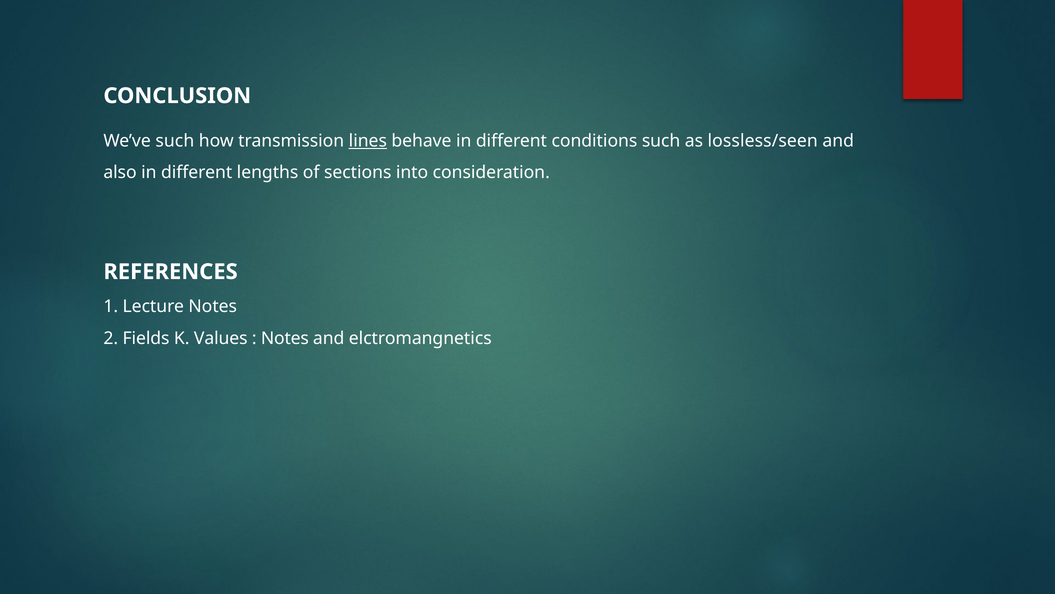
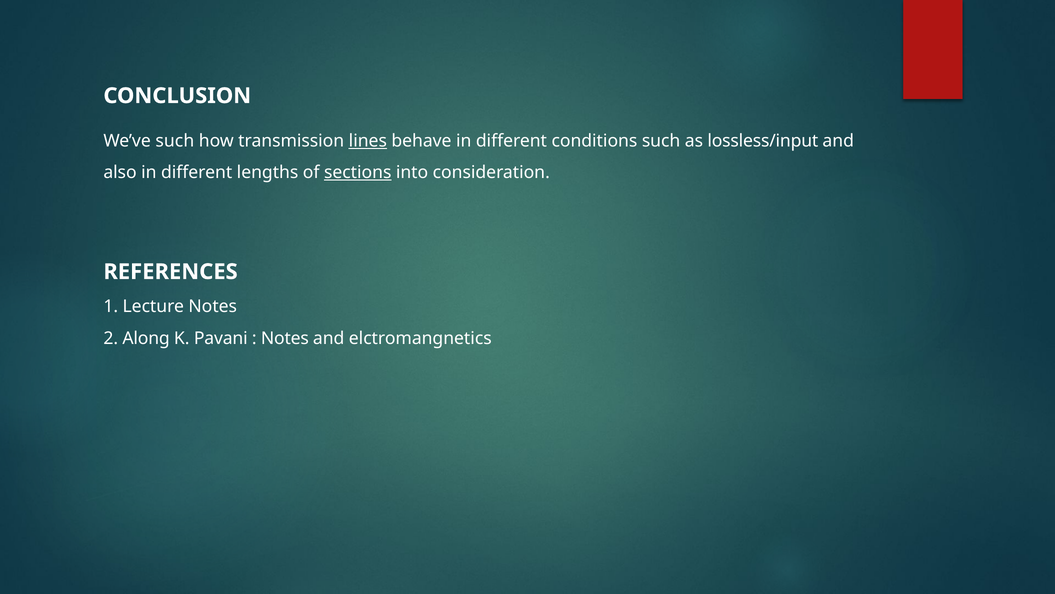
lossless/seen: lossless/seen -> lossless/input (763, 141)
sections underline: none -> present (358, 172)
Fields: Fields -> Along (146, 338)
Values: Values -> Pavani (221, 338)
